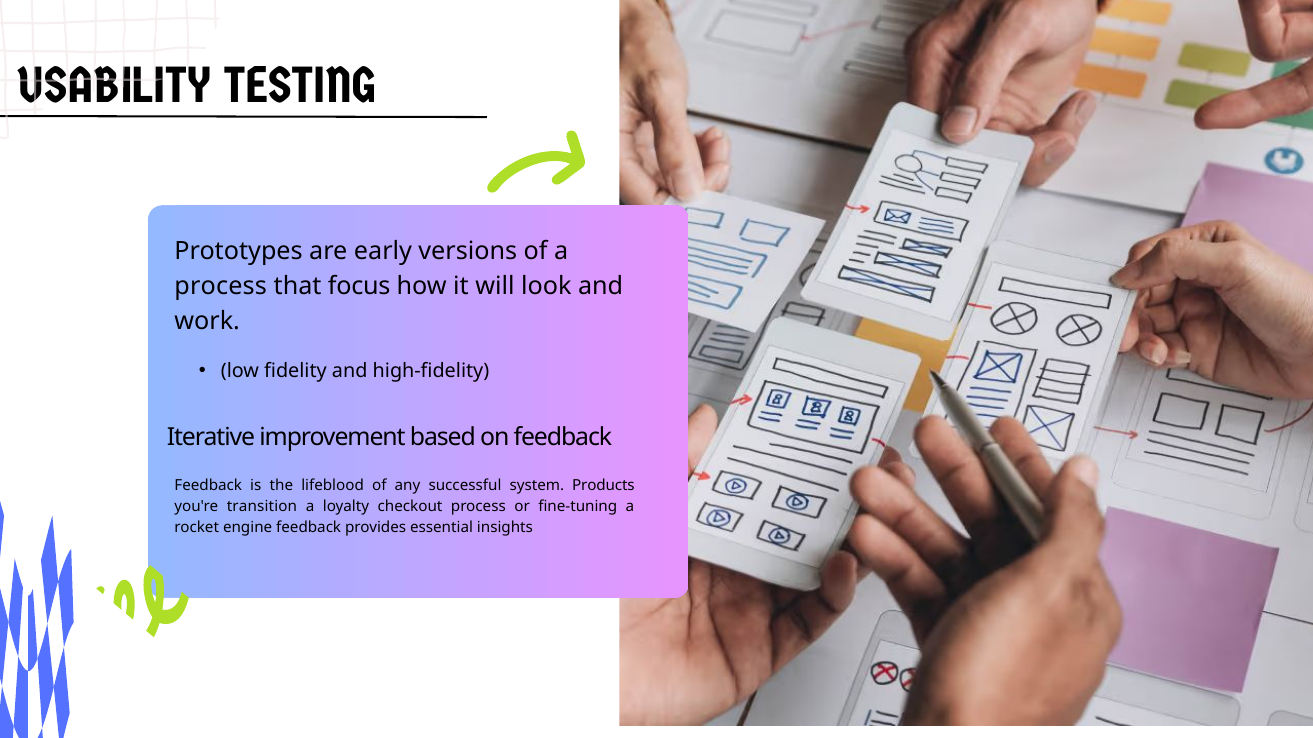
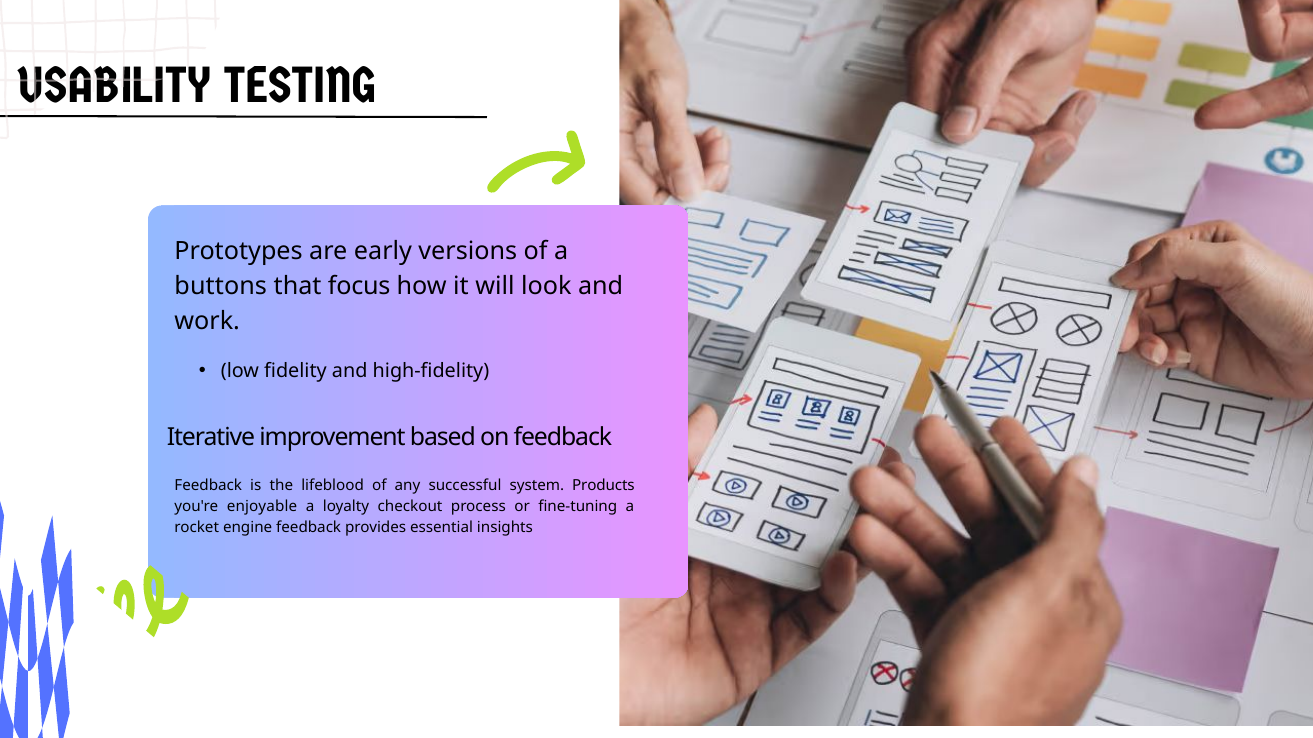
process: process -> buttons (221, 286)
transition: transition -> enjoyable (262, 507)
